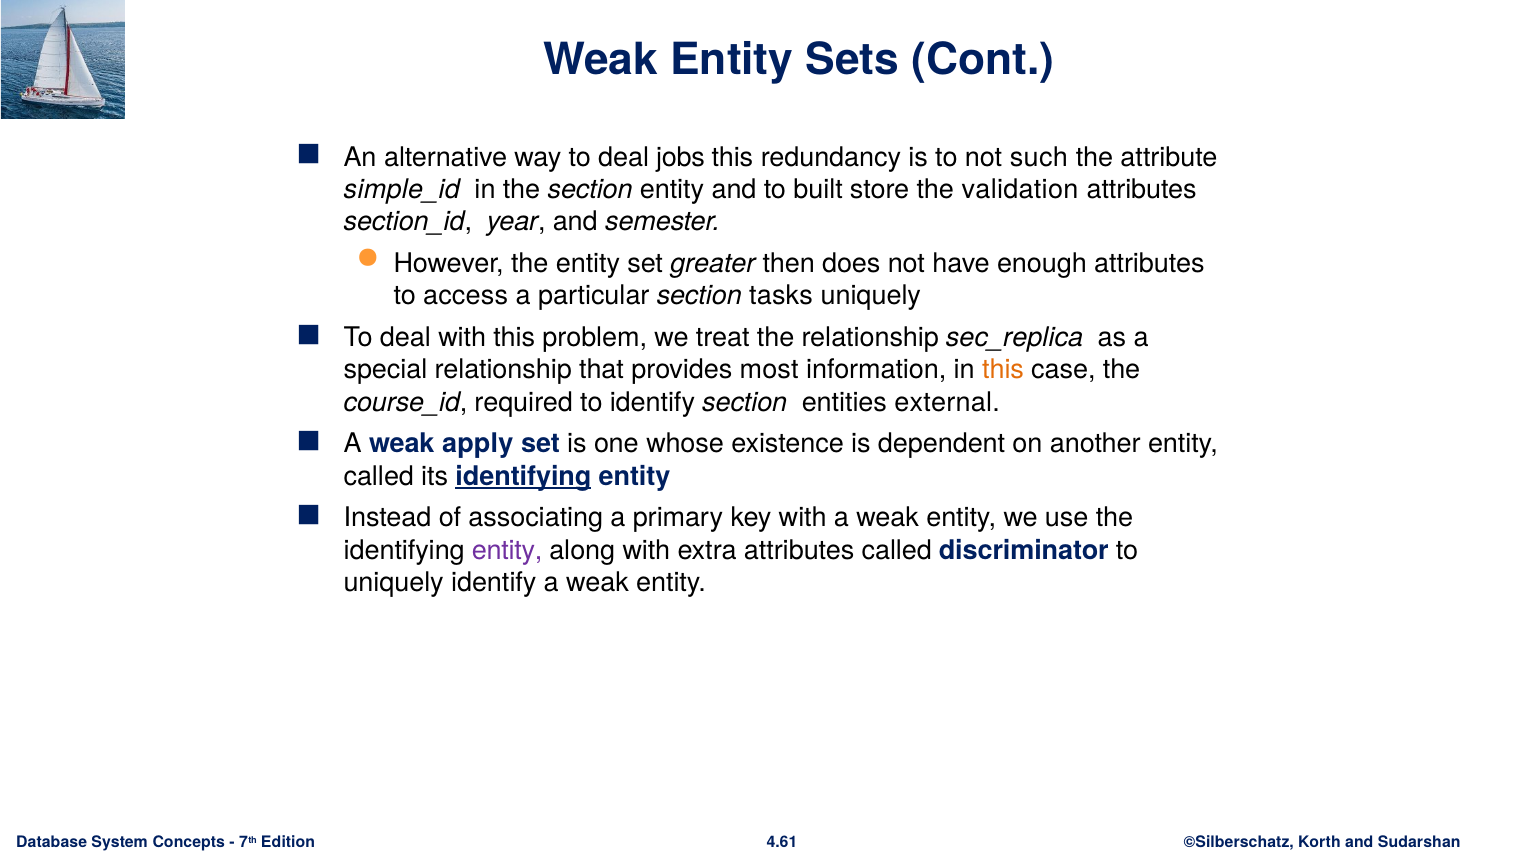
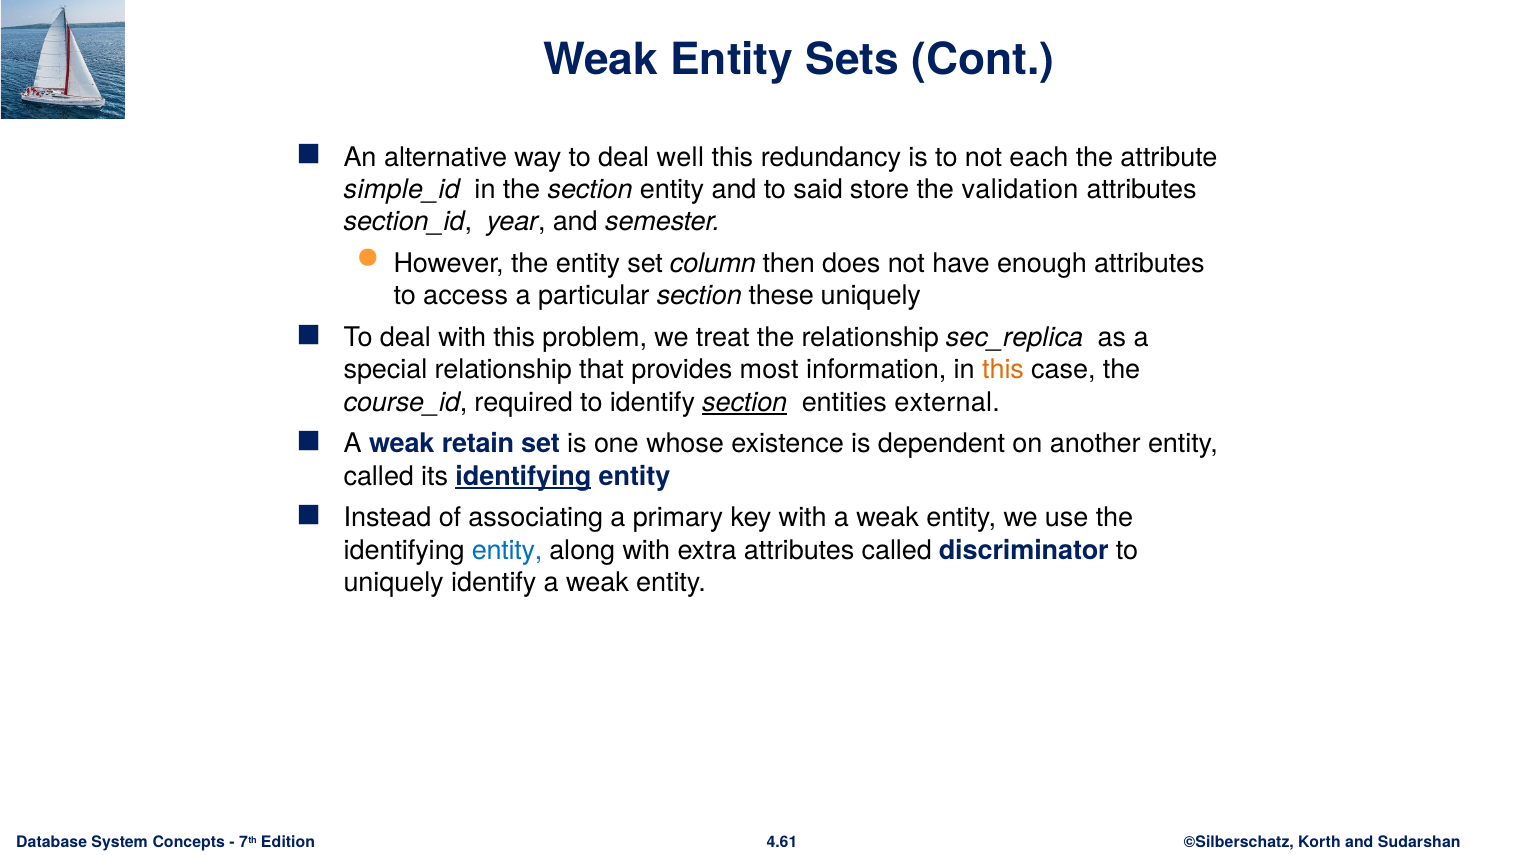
jobs: jobs -> well (680, 157)
such: such -> each (1039, 157)
built: built -> said (818, 190)
greater: greater -> column (713, 264)
tasks: tasks -> these (781, 296)
section underline: none -> present (745, 402)
apply: apply -> retain (478, 444)
entity colour: purple -> blue (507, 550)
